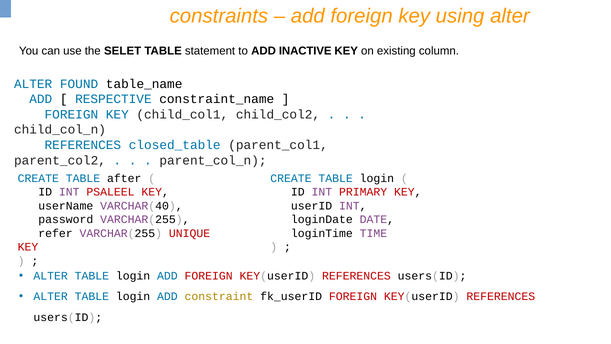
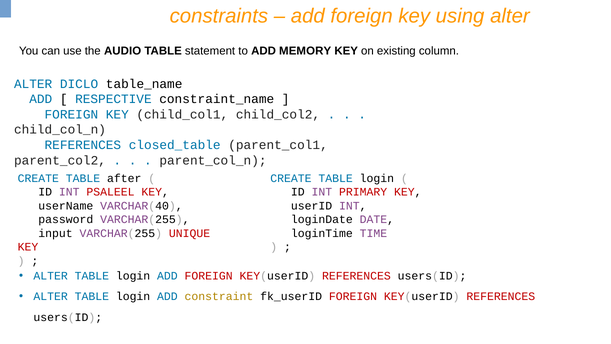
SELET: SELET -> AUDIO (123, 51)
INACTIVE: INACTIVE -> MEMORY (305, 51)
FOUND: FOUND -> DICLO (79, 84)
refer: refer -> input (56, 233)
